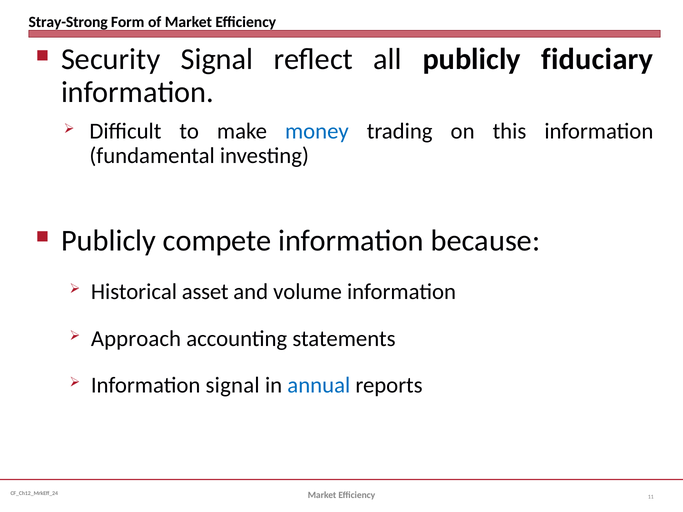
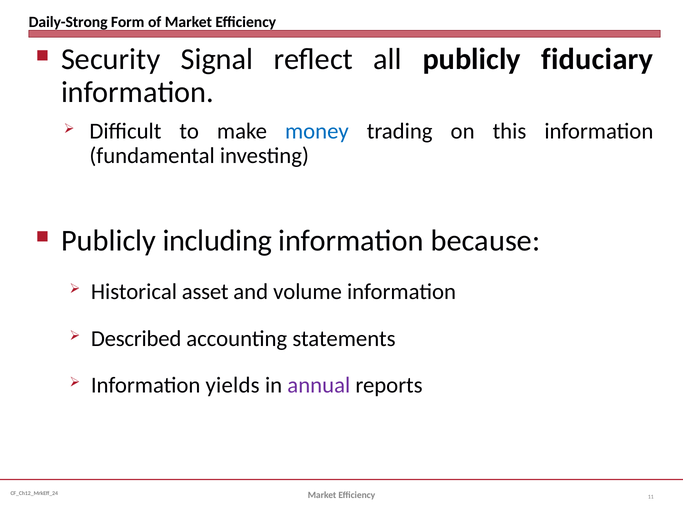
Stray-Strong: Stray-Strong -> Daily-Strong (68, 22)
compete: compete -> including (217, 241)
Approach: Approach -> Described (136, 339)
Information signal: signal -> yields (233, 385)
annual colour: blue -> purple (319, 385)
